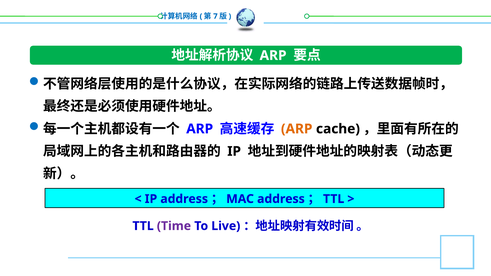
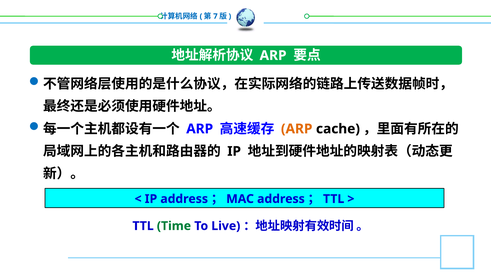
Time colour: purple -> green (174, 226)
